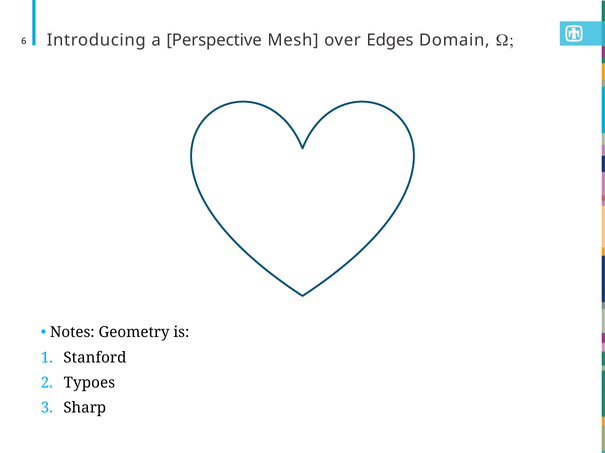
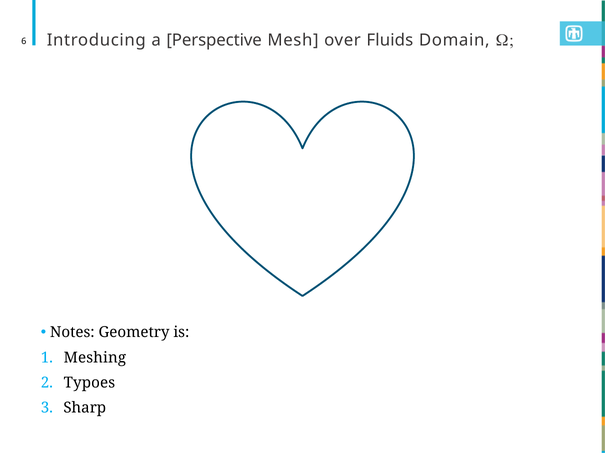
Edges: Edges -> Fluids (390, 40)
Stanford: Stanford -> Meshing (95, 358)
